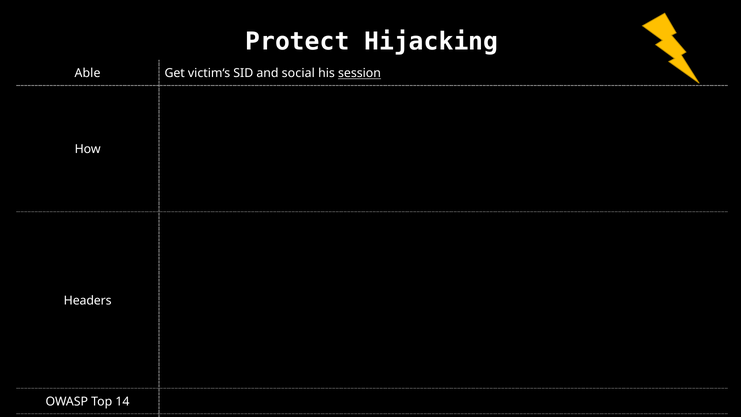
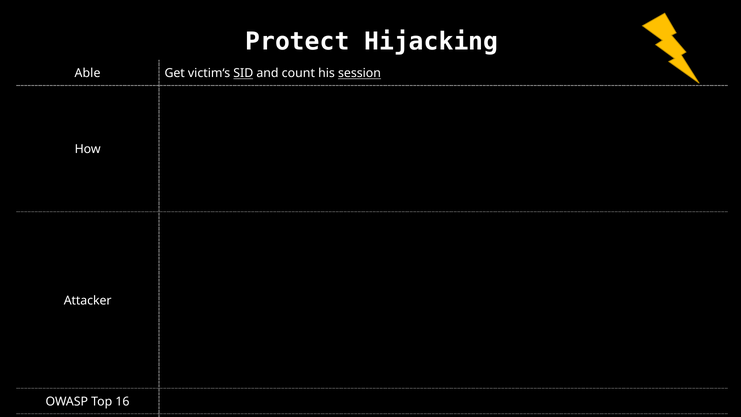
SID underline: none -> present (243, 73)
social: social -> count (298, 73)
Headers: Headers -> Attacker (88, 300)
14: 14 -> 16 (122, 401)
